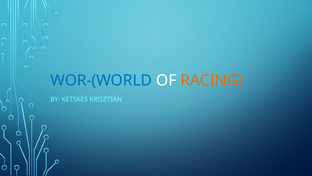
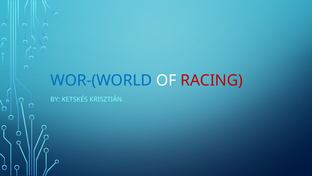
RACING colour: orange -> red (212, 80)
